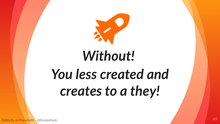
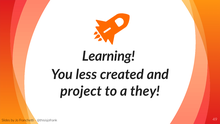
Without: Without -> Learning (109, 56)
creates: creates -> project (81, 91)
